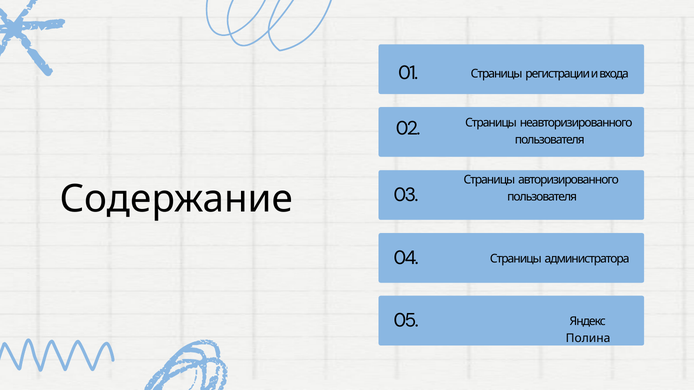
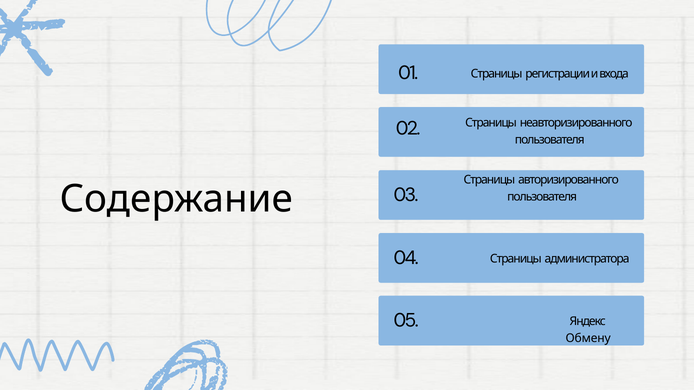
Полина: Полина -> Обмену (588, 339)
